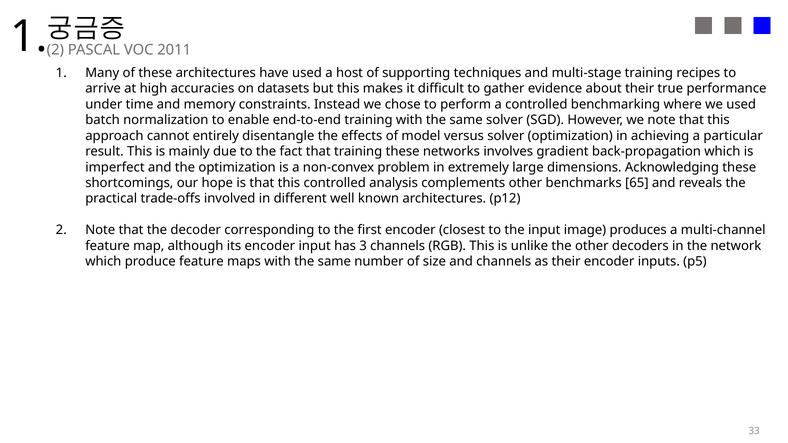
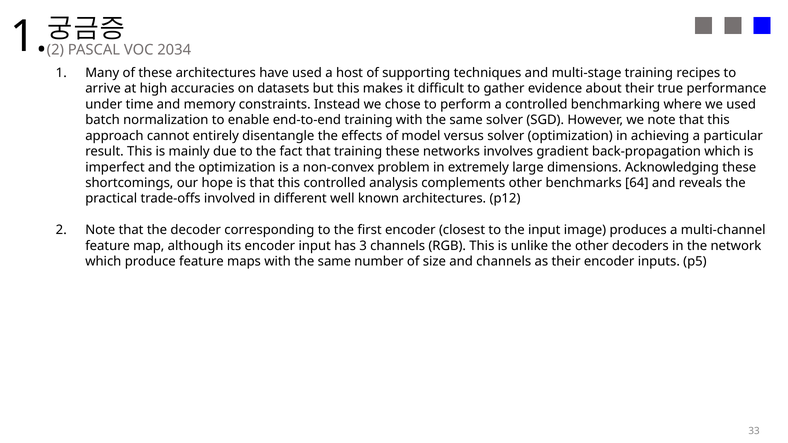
2011: 2011 -> 2034 (174, 50)
65: 65 -> 64 (637, 183)
